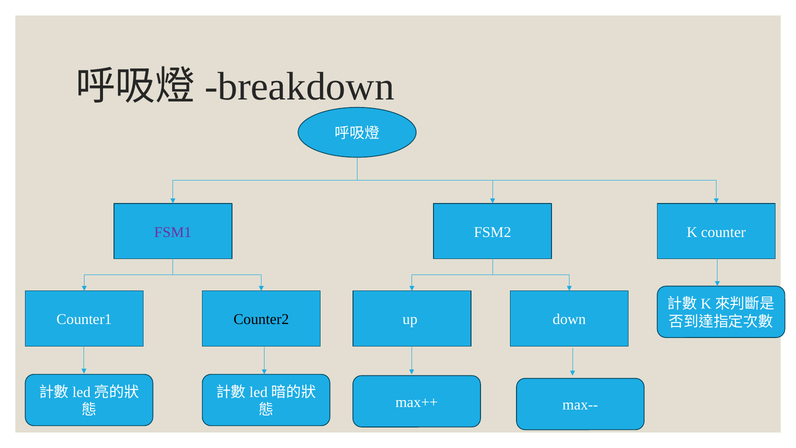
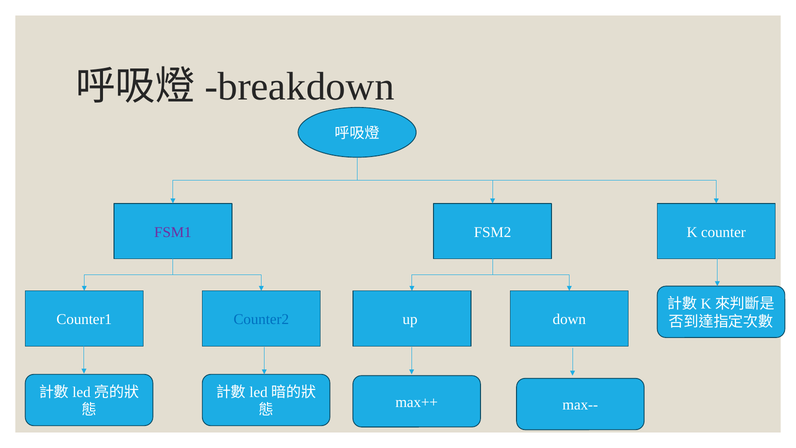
Counter2 colour: black -> blue (261, 319)
